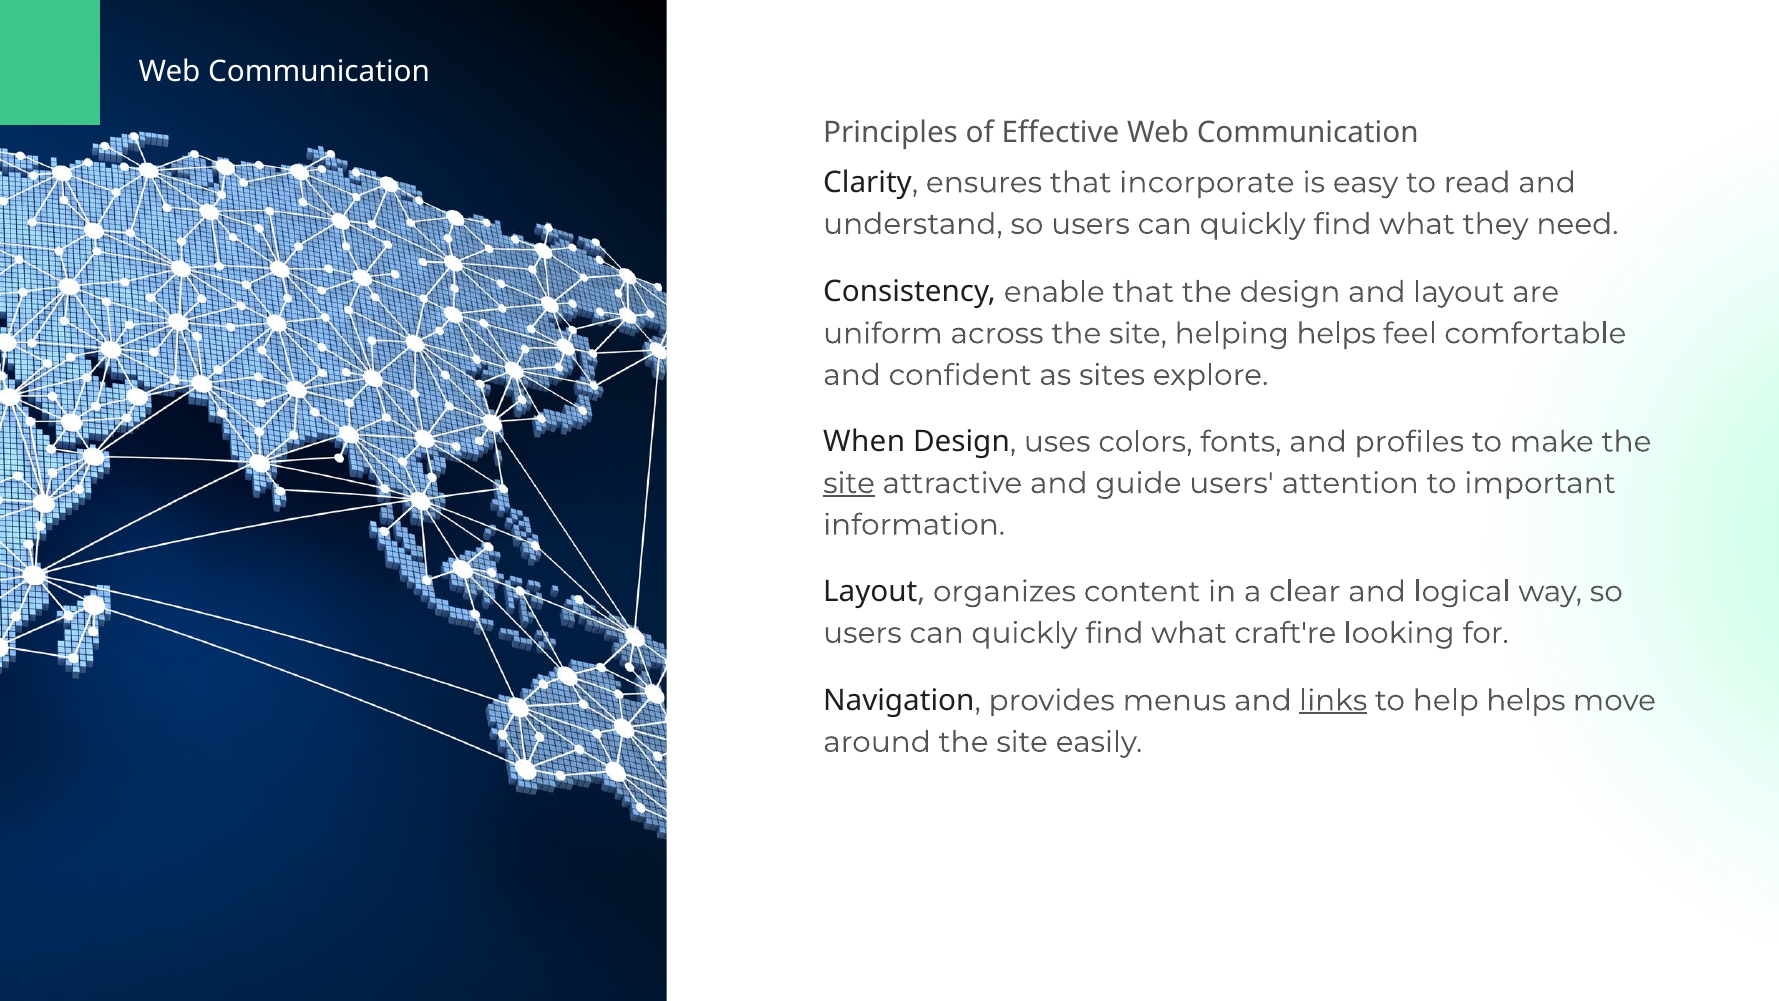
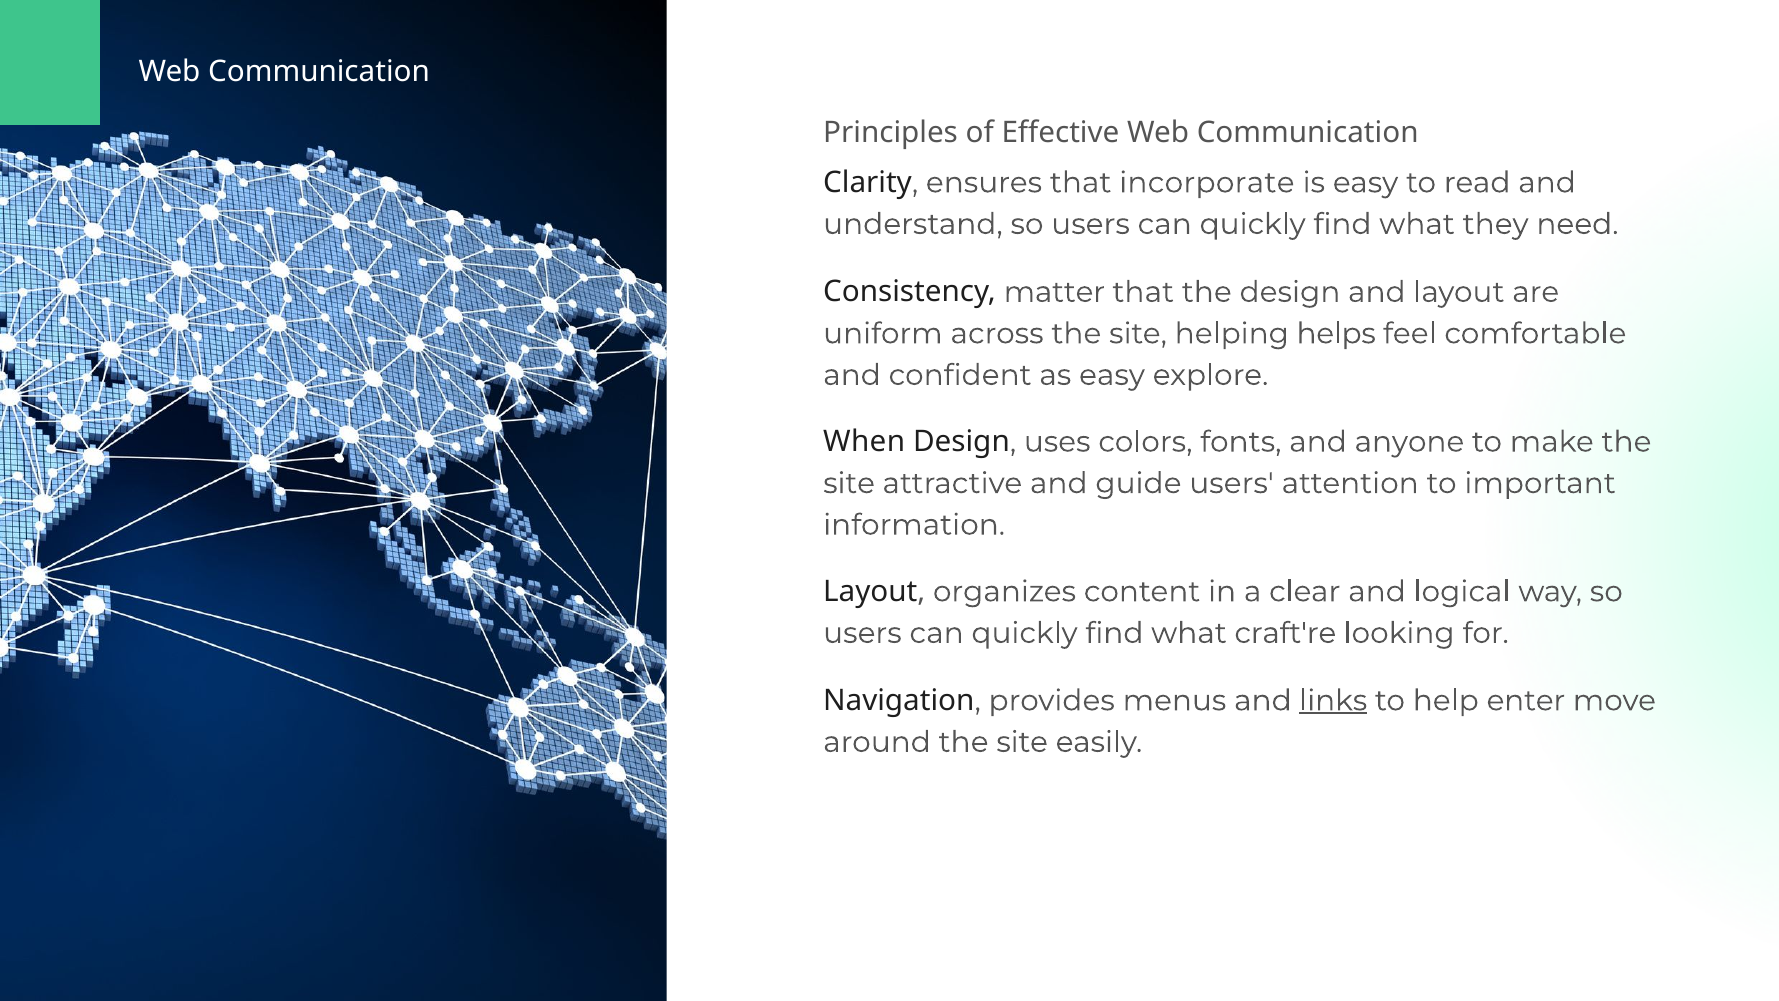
enable: enable -> matter (1054, 292)
as sites: sites -> easy (1112, 375)
profiles: profiles -> anyone (1409, 442)
site underline: present -> none (849, 483)
help helps: helps -> enter (1526, 700)
